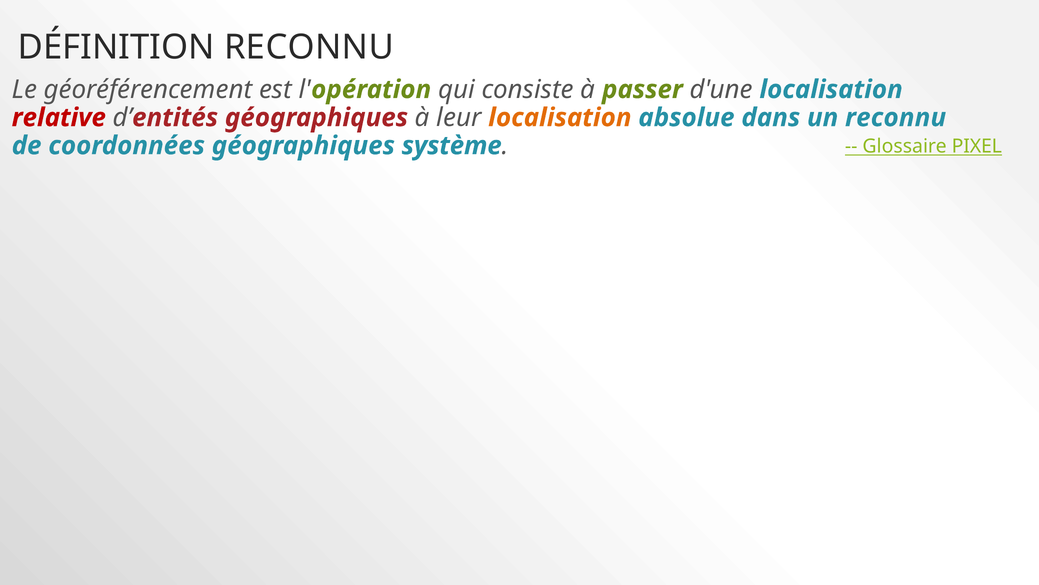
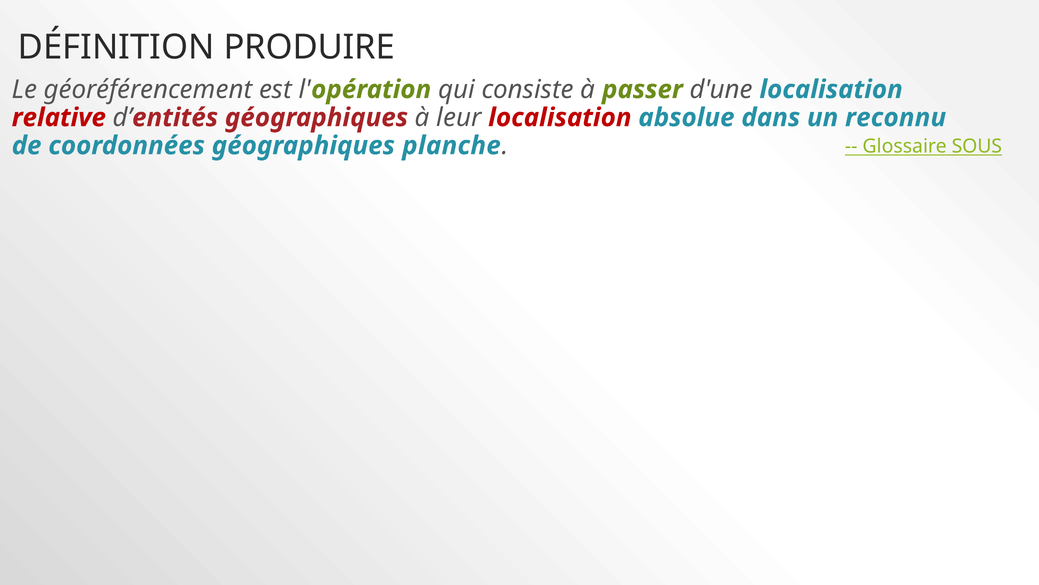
DÉFINITION RECONNU: RECONNU -> PRODUIRE (309, 47)
localisation colour: orange -> red (560, 118)
système: système -> planche (451, 146)
PIXEL: PIXEL -> SOUS (977, 146)
